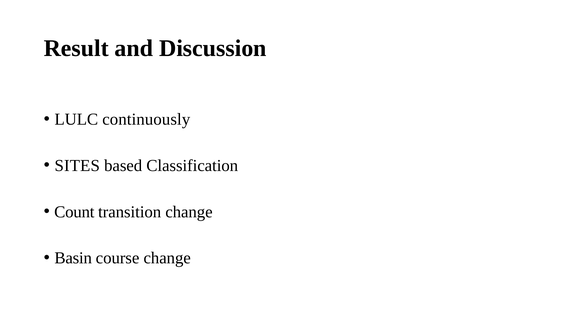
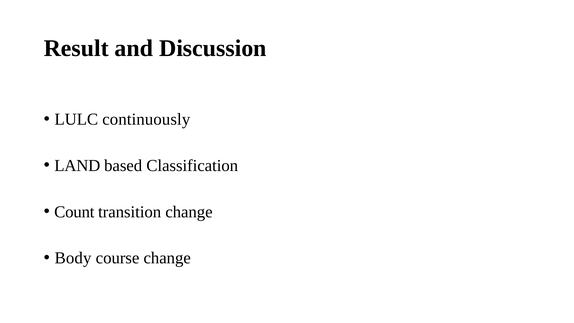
SITES: SITES -> LAND (77, 166)
Basin: Basin -> Body (73, 258)
